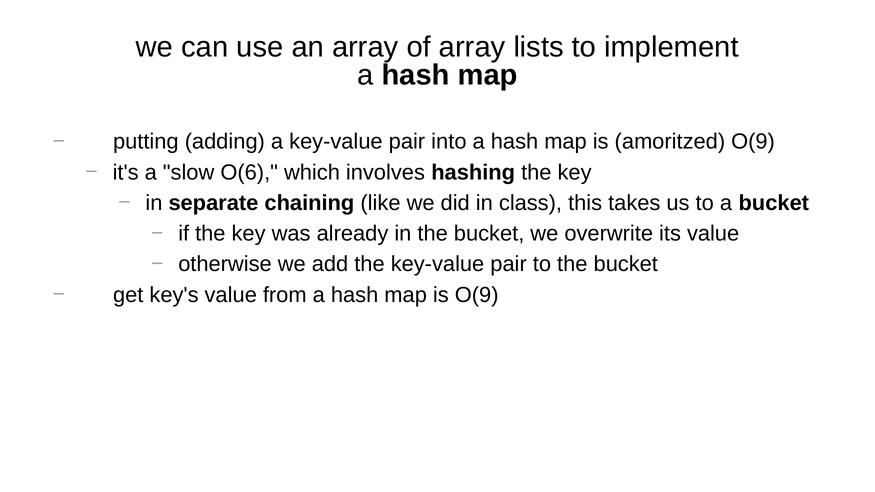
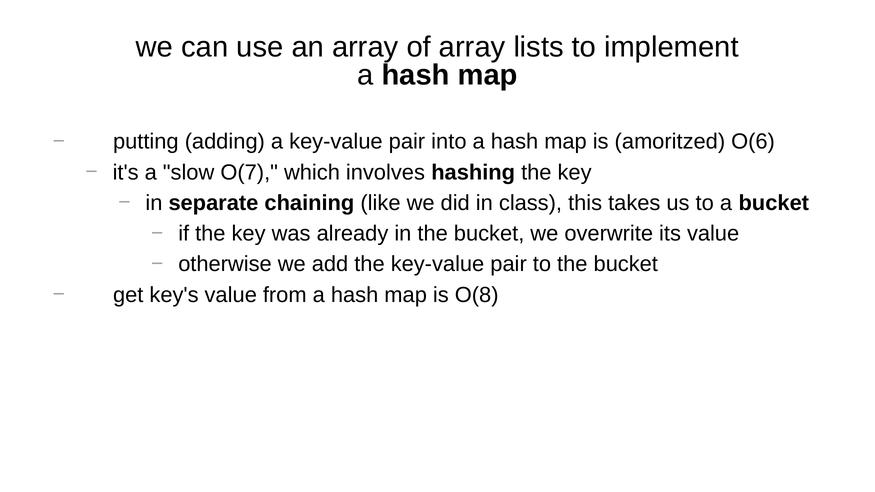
amoritzed O(9: O(9 -> O(6 (753, 142)
O(6: O(6 -> O(7 (249, 172)
is O(9: O(9 -> O(8 (477, 295)
